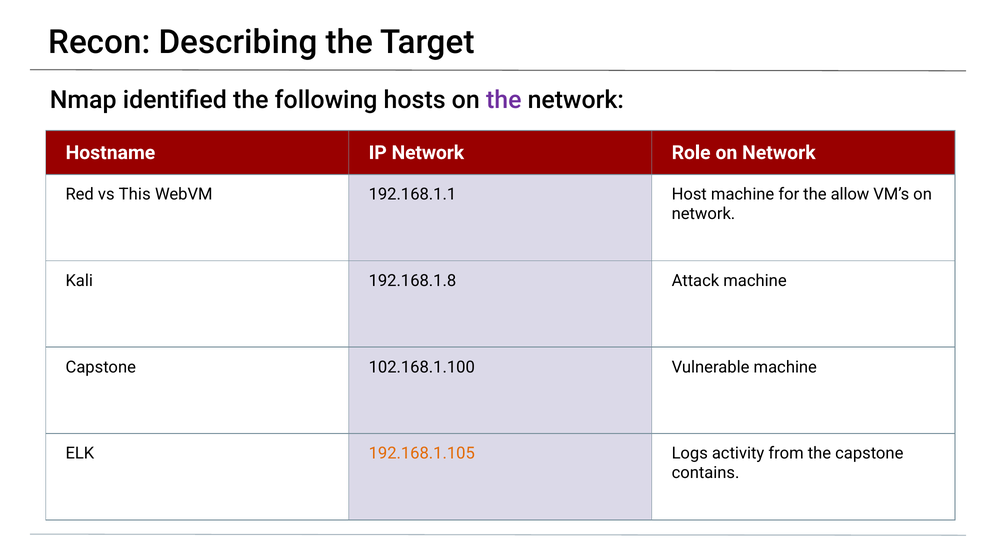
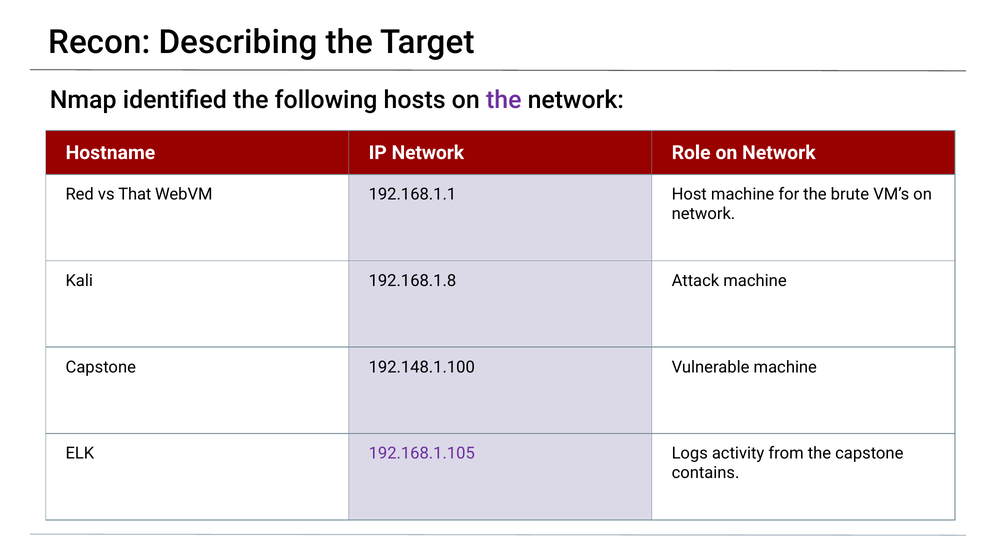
This: This -> That (135, 194)
allow: allow -> brute (850, 194)
102.168.1.100: 102.168.1.100 -> 192.148.1.100 (422, 367)
192.168.1.105 colour: orange -> purple (422, 454)
